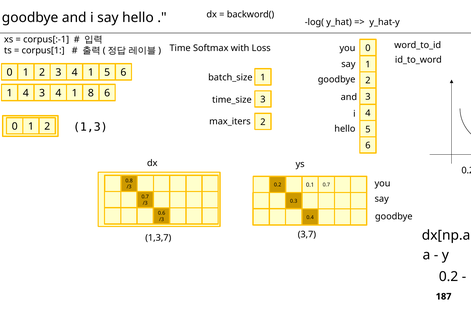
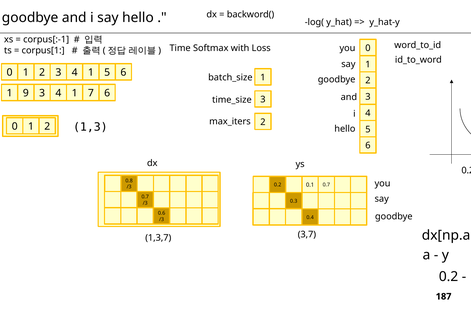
1 4: 4 -> 9 (26, 93)
8: 8 -> 7 (91, 93)
